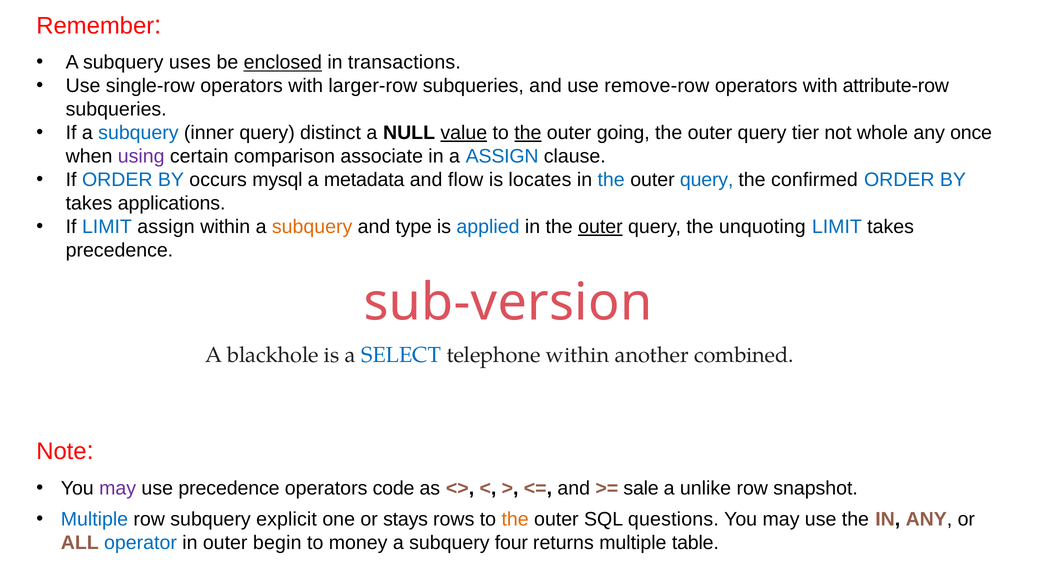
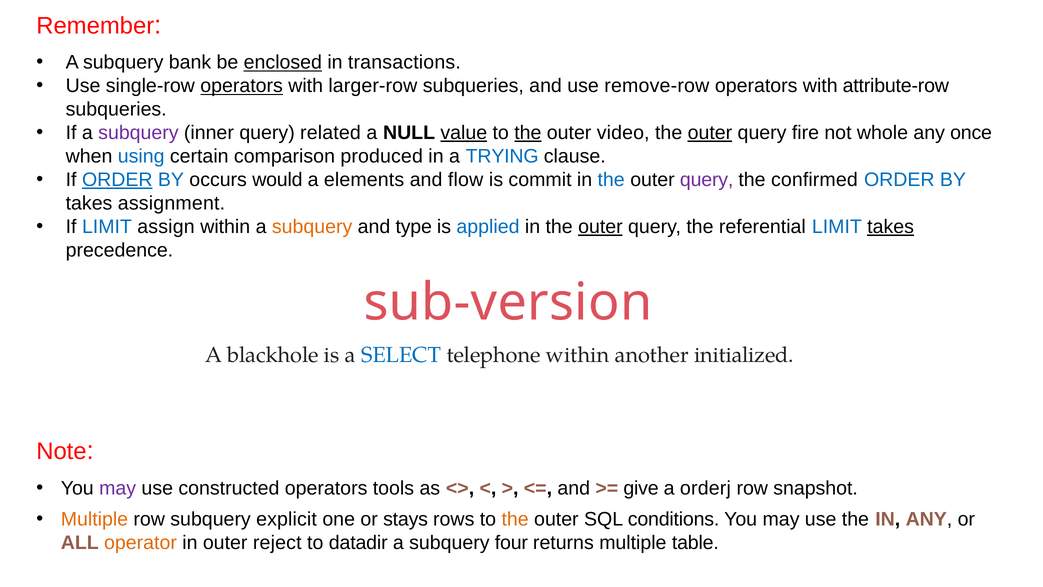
uses: uses -> bank (190, 62)
operators underline: none -> present (242, 86)
subquery colour: blue -> purple (138, 133)
distinct: distinct -> related (330, 133)
going: going -> video (623, 133)
outer underline: none -> present (710, 133)
tier: tier -> fire (805, 133)
using colour: purple -> blue (141, 156)
associate: associate -> produced (382, 156)
a ASSIGN: ASSIGN -> TRYING (502, 156)
ORDER underline: none -> present (117, 180)
mysql: mysql -> would (277, 180)
metadata: metadata -> elements (364, 180)
locates: locates -> commit (540, 180)
query colour: blue -> purple (707, 180)
applications: applications -> assignment (171, 203)
unquoting: unquoting -> referential (762, 227)
takes underline: none -> present (891, 227)
combined: combined -> initialized (744, 355)
use precedence: precedence -> constructed (229, 488)
code: code -> tools (393, 488)
sale: sale -> give (641, 488)
unlike: unlike -> orderj (705, 488)
Multiple colour: blue -> orange (94, 519)
questions: questions -> conditions (674, 519)
operator colour: blue -> orange (141, 543)
begin: begin -> reject (277, 543)
money: money -> datadir (358, 543)
